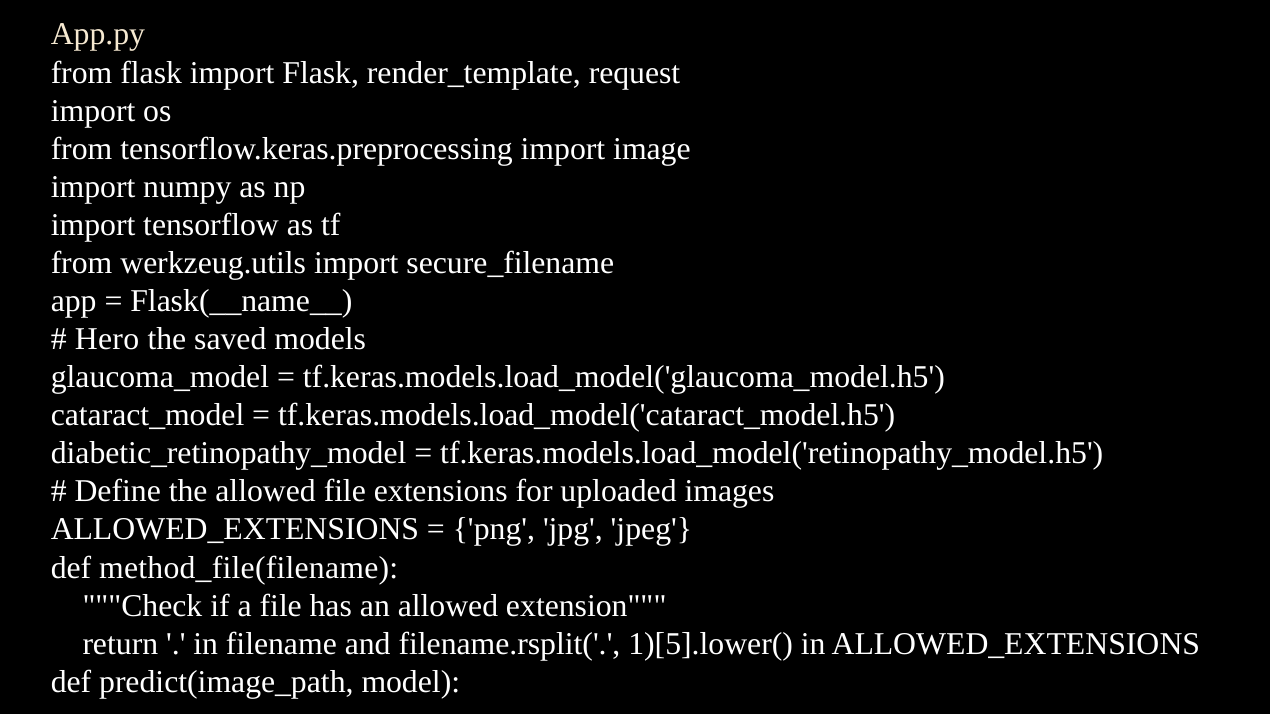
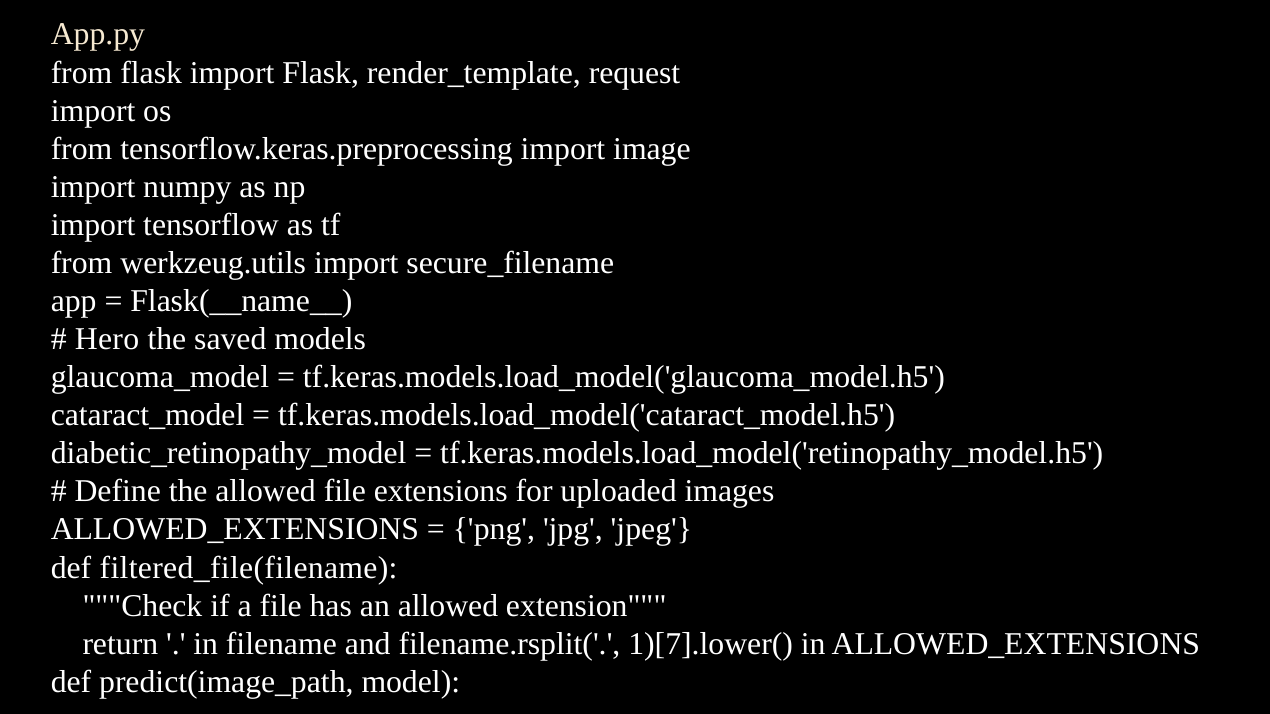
method_file(filename: method_file(filename -> filtered_file(filename (249, 568)
1)[5].lower(: 1)[5].lower( -> 1)[7].lower( (711, 644)
